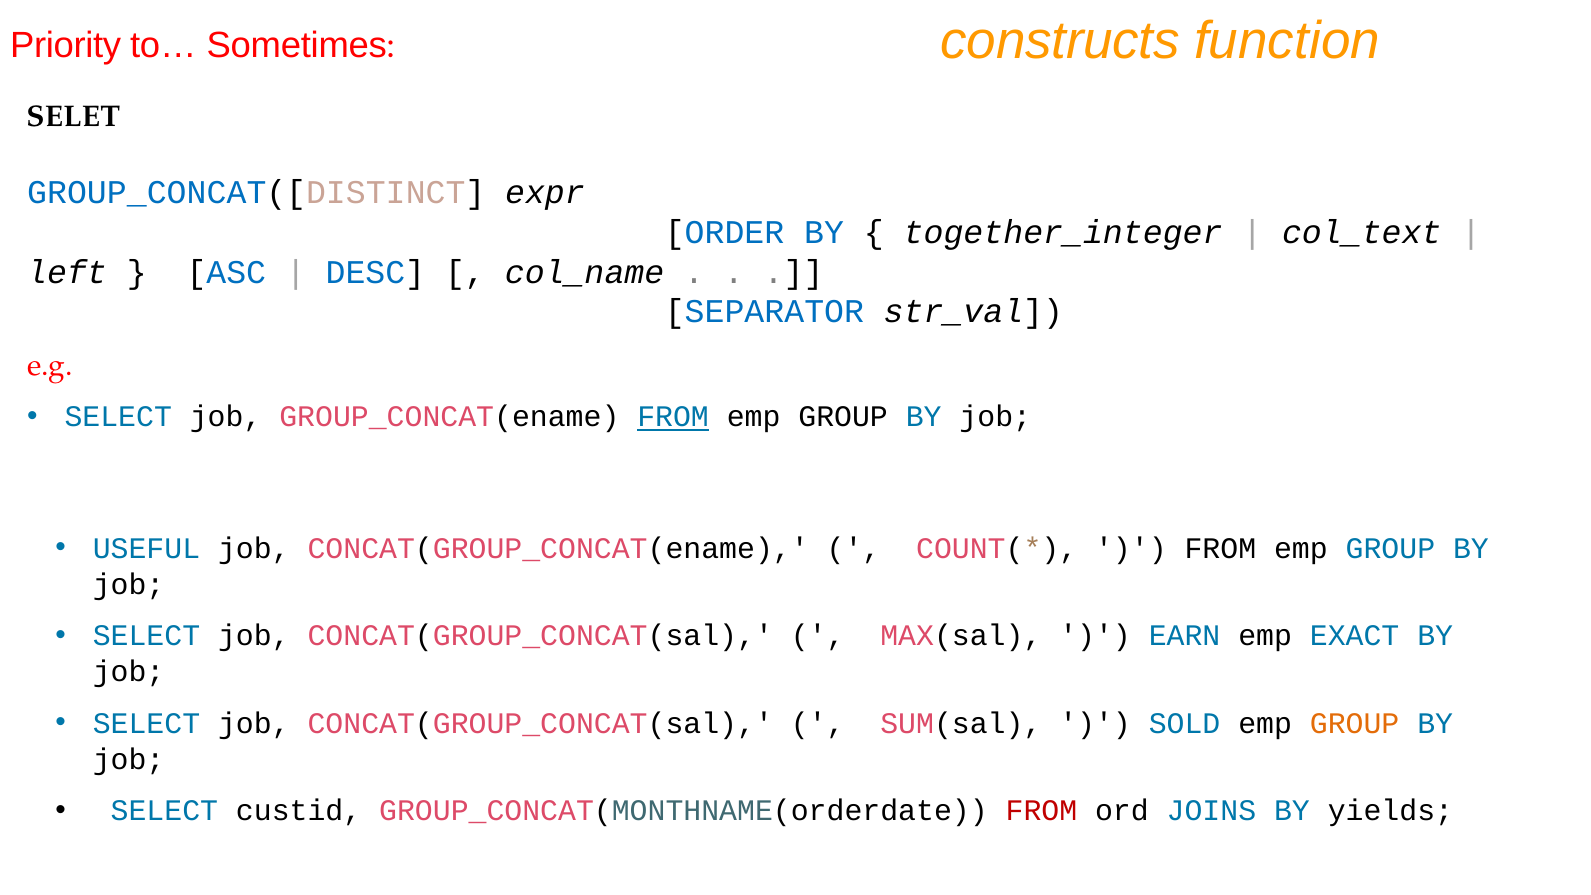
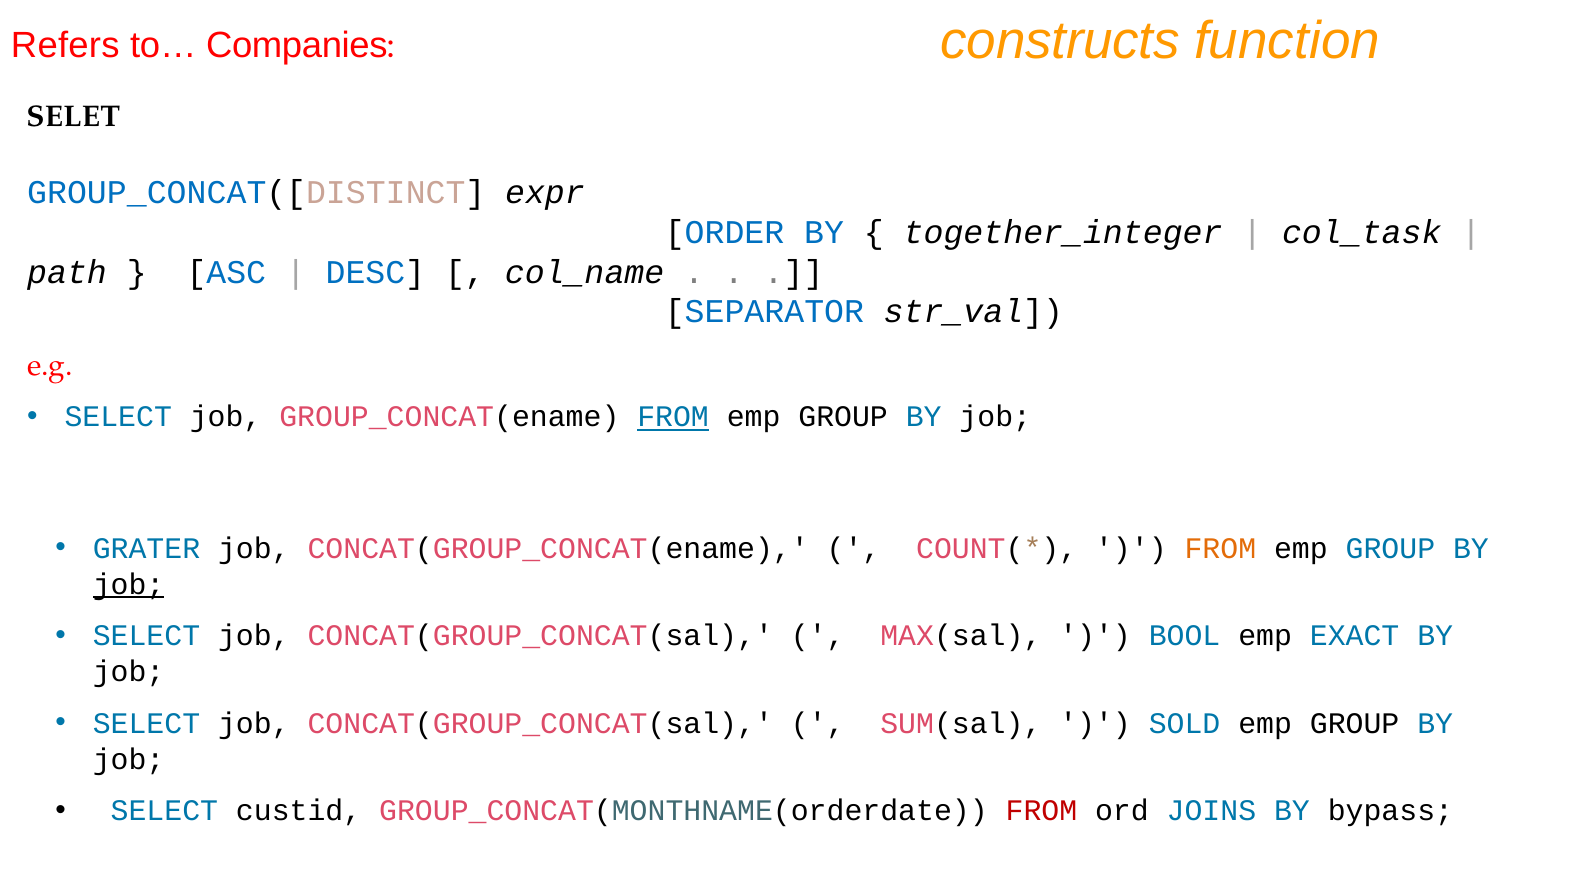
Priority: Priority -> Refers (65, 46)
Sometimes: Sometimes -> Companies (297, 46)
col_text: col_text -> col_task (1362, 232)
left: left -> path (67, 272)
USEFUL: USEFUL -> GRATER (146, 548)
FROM colour: black -> orange (1220, 548)
job underline: none -> present (129, 584)
EARN: EARN -> BOOL (1185, 636)
GROUP colour: orange -> black (1355, 723)
yields: yields -> bypass (1390, 811)
